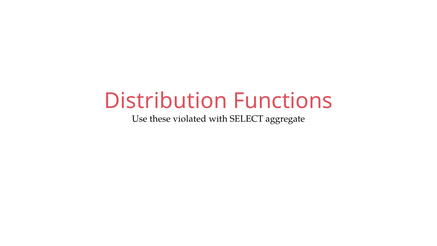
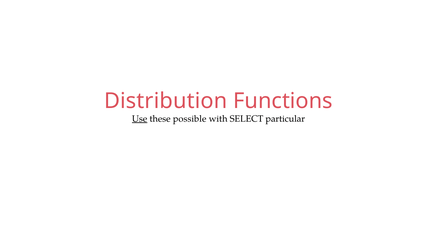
Use underline: none -> present (140, 119)
violated: violated -> possible (190, 119)
aggregate: aggregate -> particular (285, 119)
